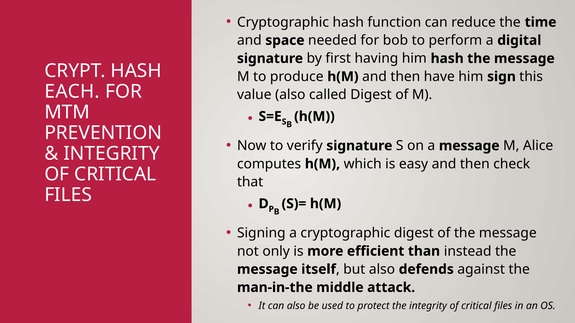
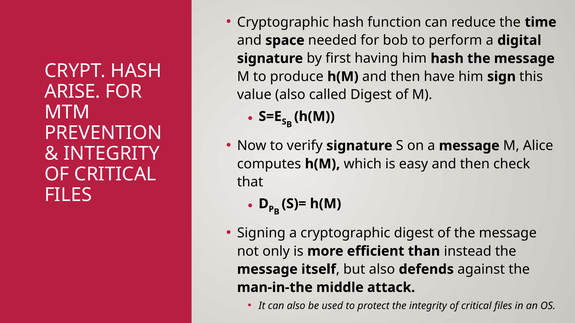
EACH: EACH -> ARISE (72, 92)
